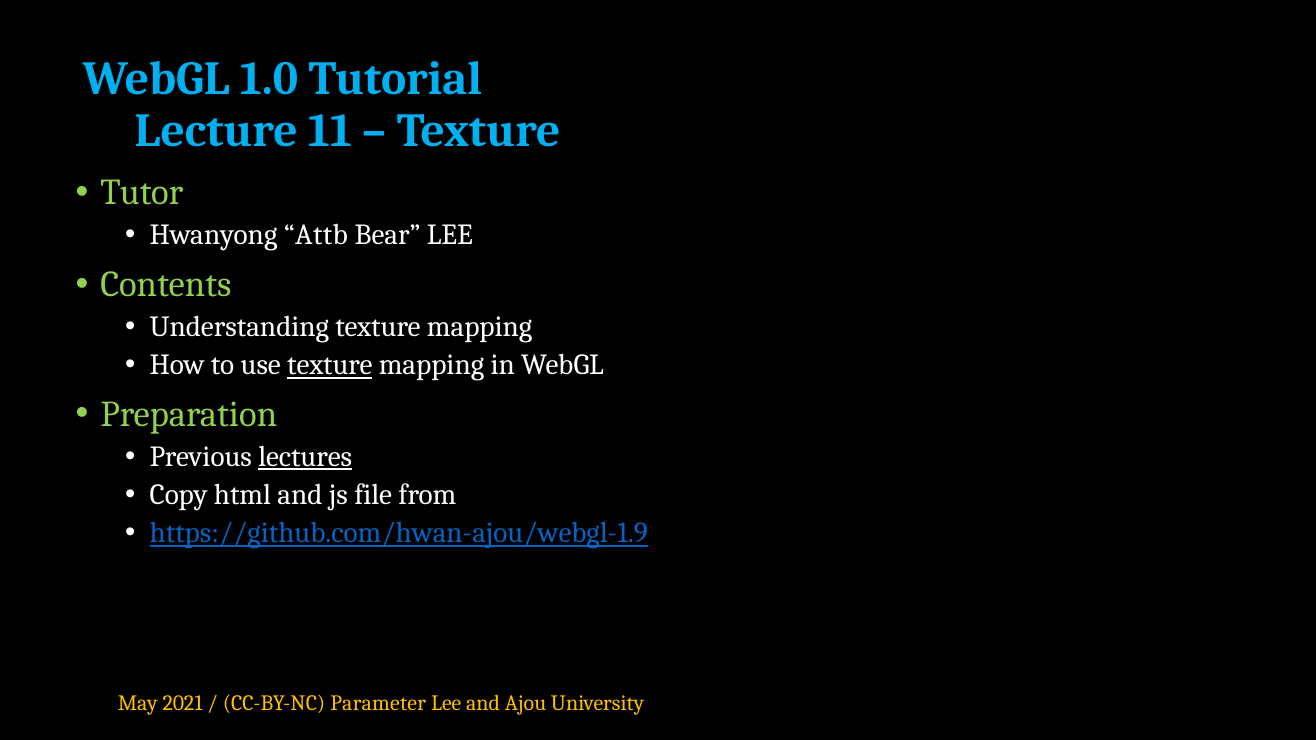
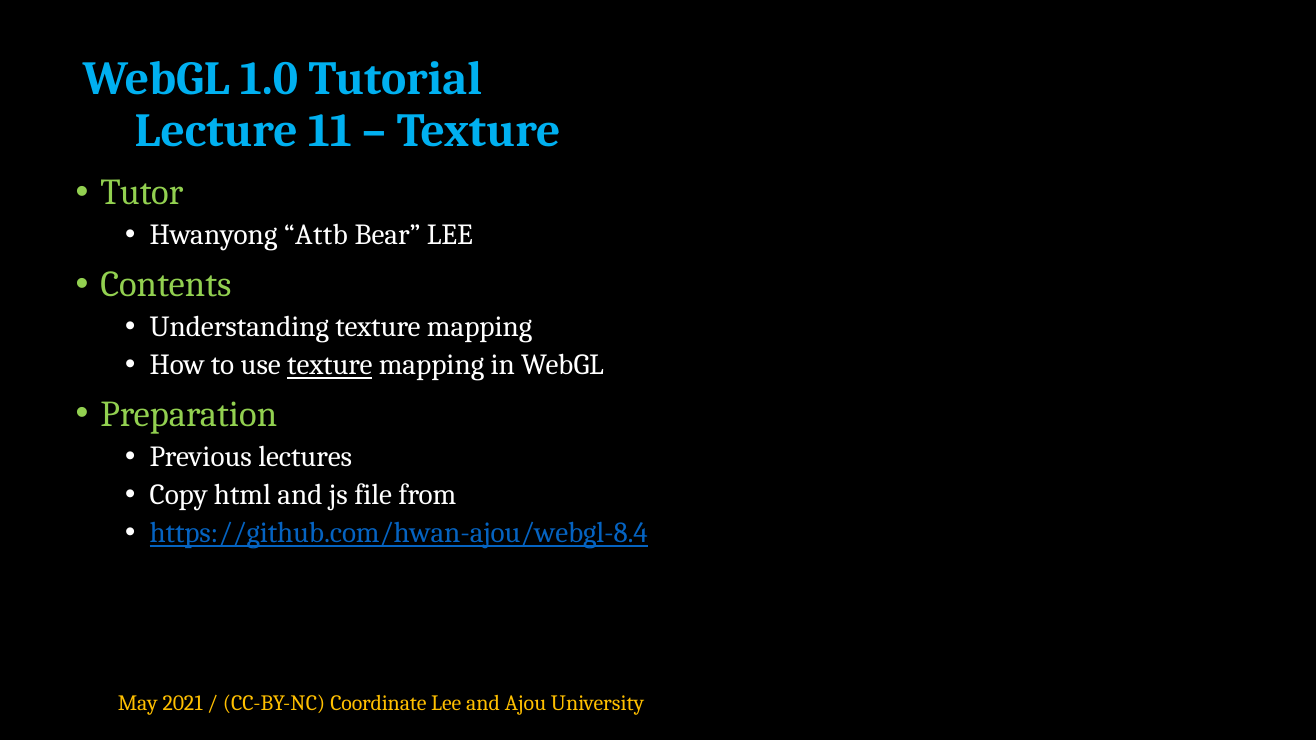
lectures underline: present -> none (305, 457)
https://github.com/hwan-ajou/webgl-1.9: https://github.com/hwan-ajou/webgl-1.9 -> https://github.com/hwan-ajou/webgl-8.4 (399, 534)
Parameter: Parameter -> Coordinate (378, 704)
